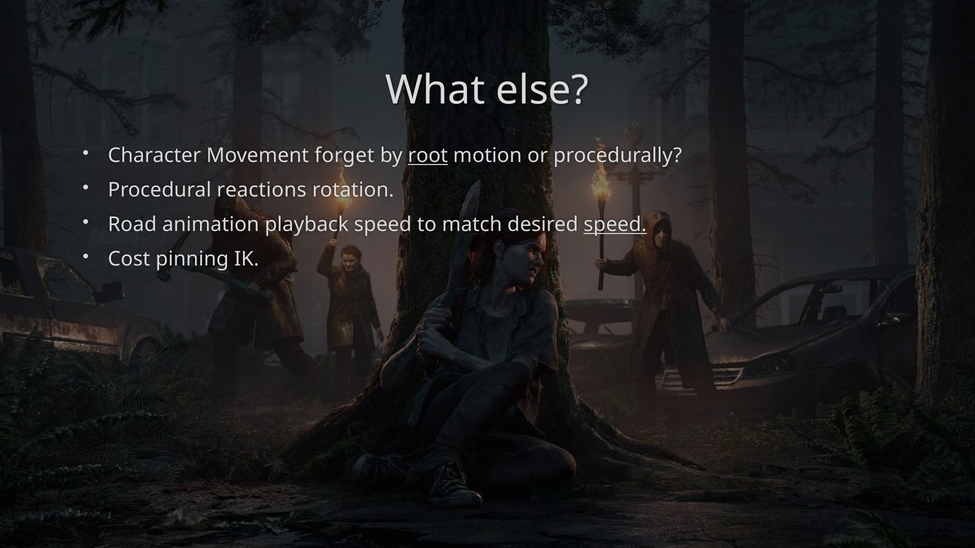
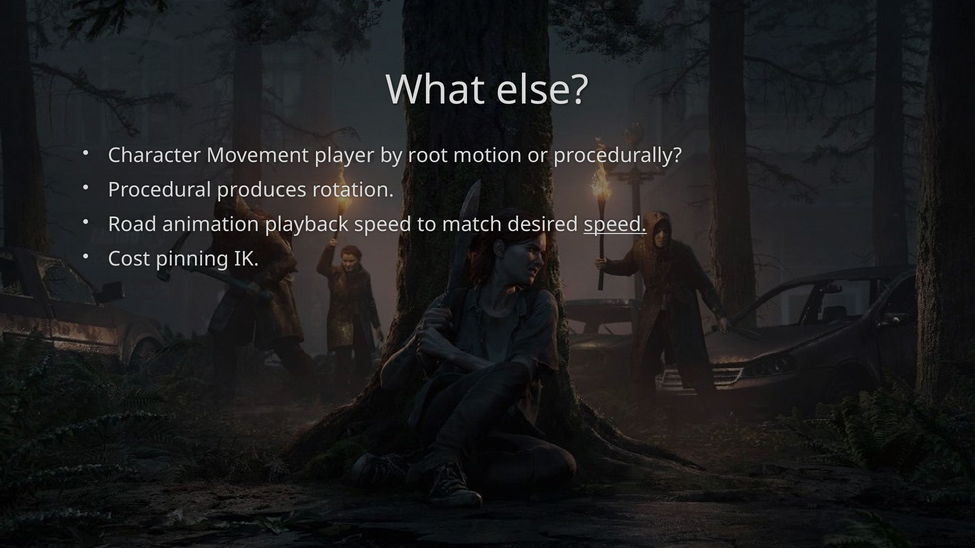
forget: forget -> player (344, 156)
root underline: present -> none (428, 156)
reactions: reactions -> produces (262, 190)
